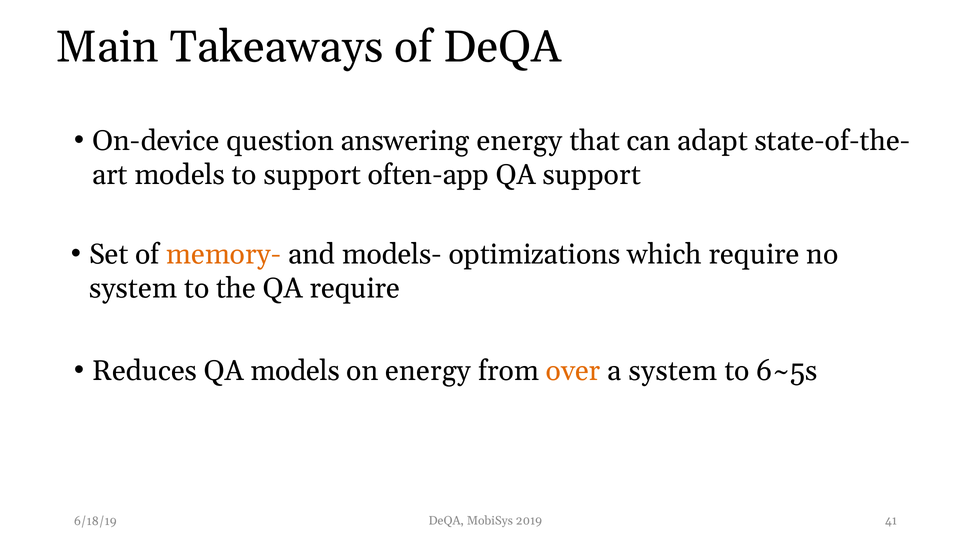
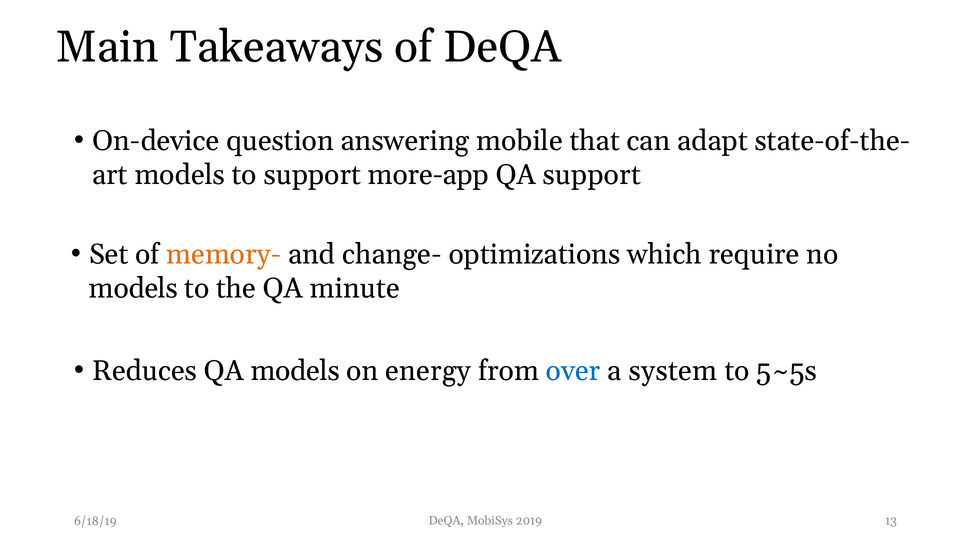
answering energy: energy -> mobile (519, 141)
often-app: often-app -> more-app (428, 175)
models-: models- -> change- (392, 255)
system: system -> models (133, 288)
QA require: require -> minute (355, 288)
over colour: orange -> blue (573, 371)
6~5s: 6~5s -> 5~5s (787, 371)
41: 41 -> 13 (891, 521)
